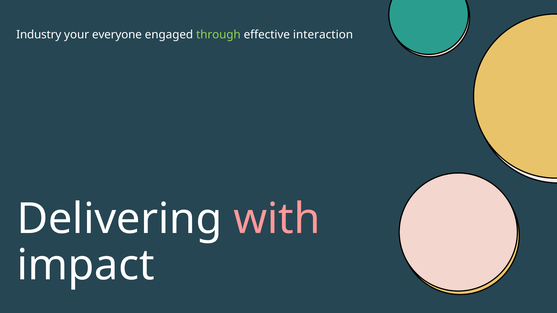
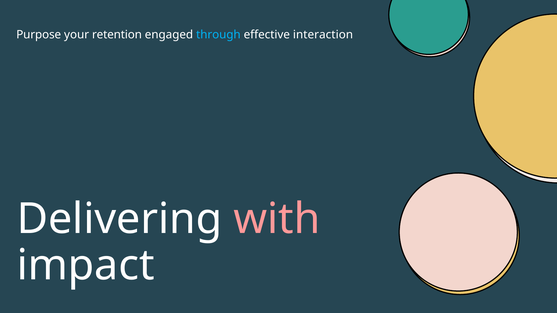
Industry: Industry -> Purpose (39, 35)
everyone: everyone -> retention (117, 35)
through colour: light green -> light blue (218, 35)
